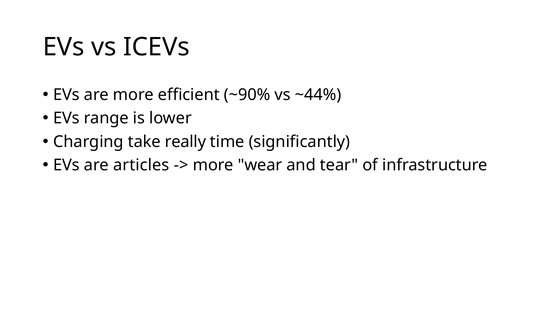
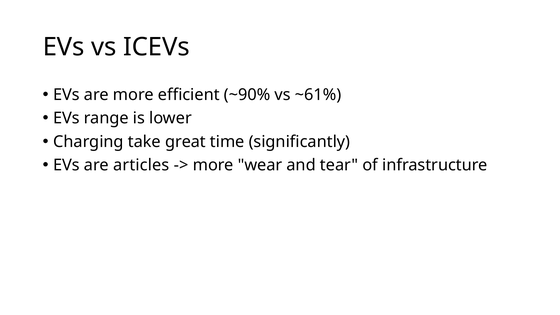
~44%: ~44% -> ~61% (318, 95)
really: really -> great (185, 142)
